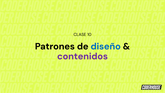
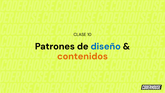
contenidos colour: purple -> orange (82, 56)
